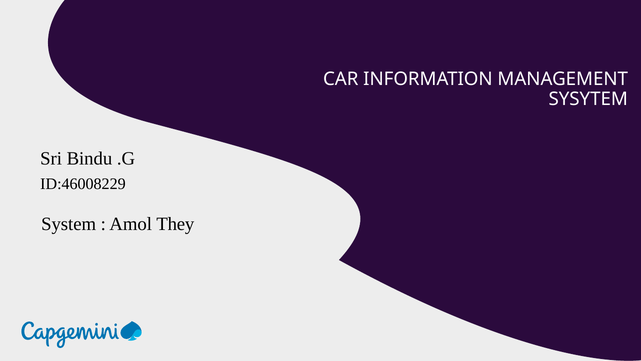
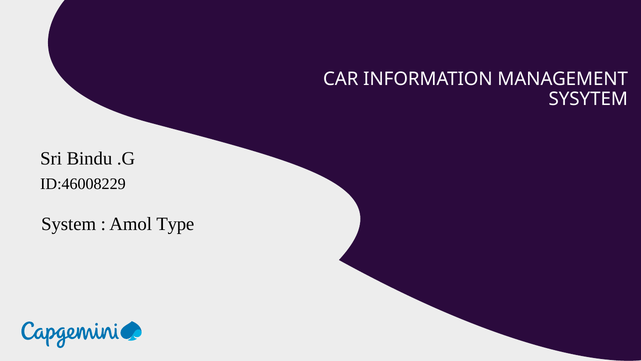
They: They -> Type (175, 224)
